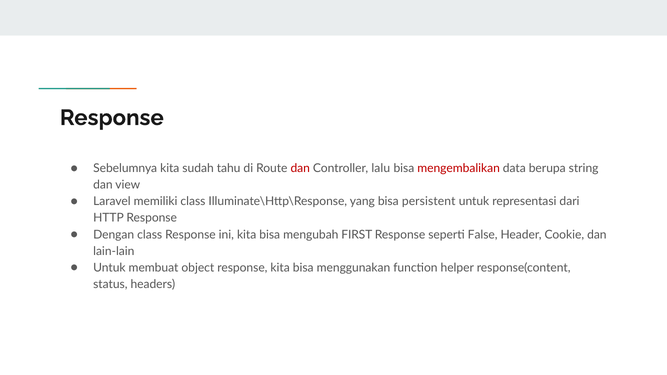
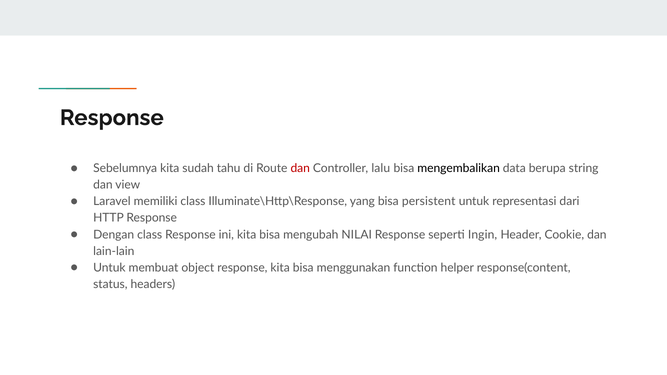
mengembalikan colour: red -> black (459, 168)
FIRST: FIRST -> NILAI (357, 235)
False: False -> Ingin (483, 235)
